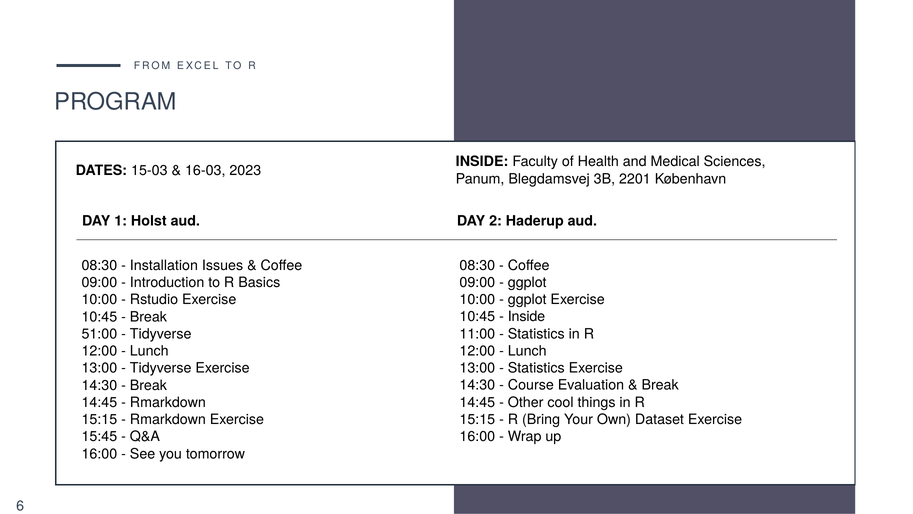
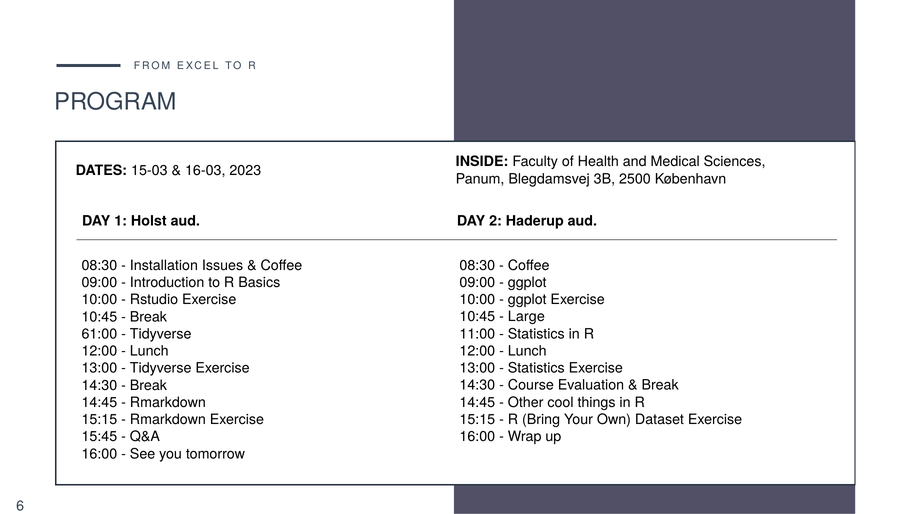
2201: 2201 -> 2500 (635, 179)
Inside: Inside -> Large (526, 317)
51:00: 51:00 -> 61:00 (99, 334)
